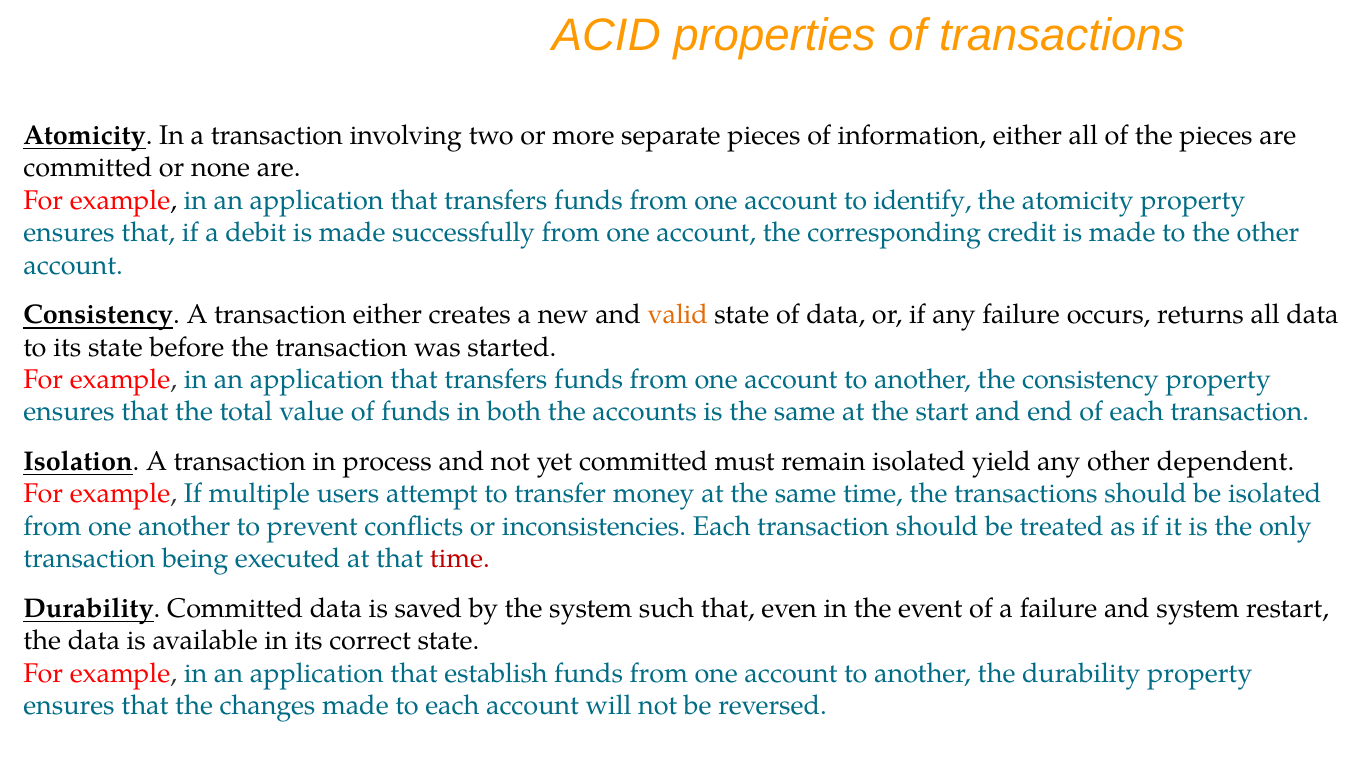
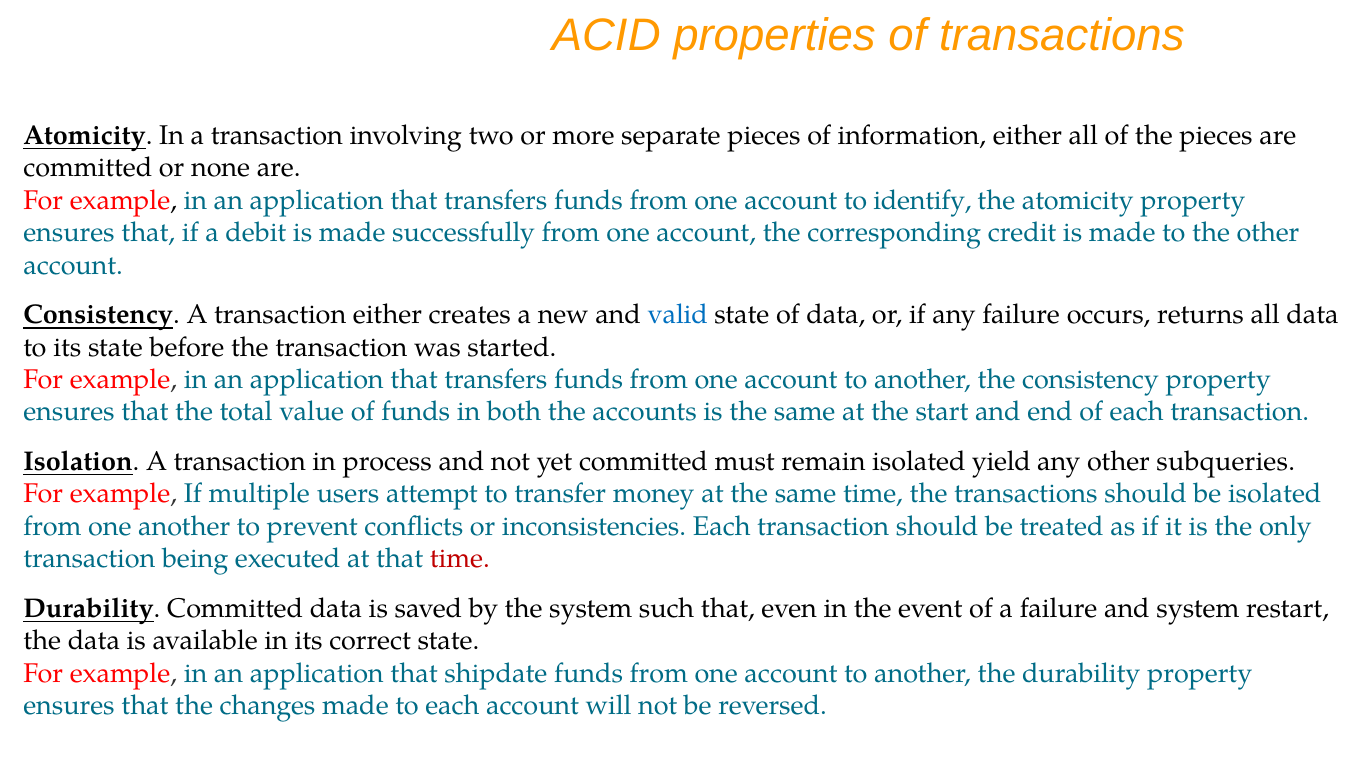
valid colour: orange -> blue (678, 315)
dependent: dependent -> subqueries (1226, 462)
establish: establish -> shipdate (496, 673)
